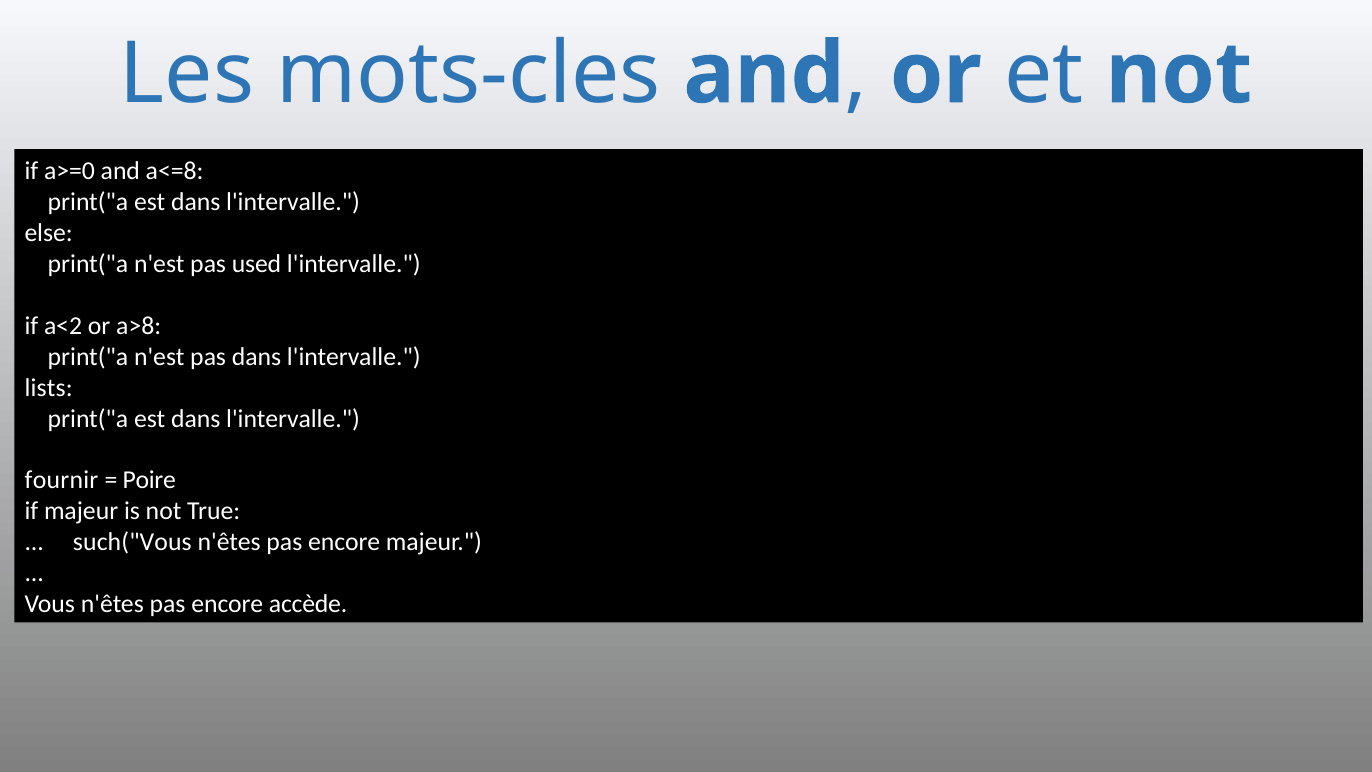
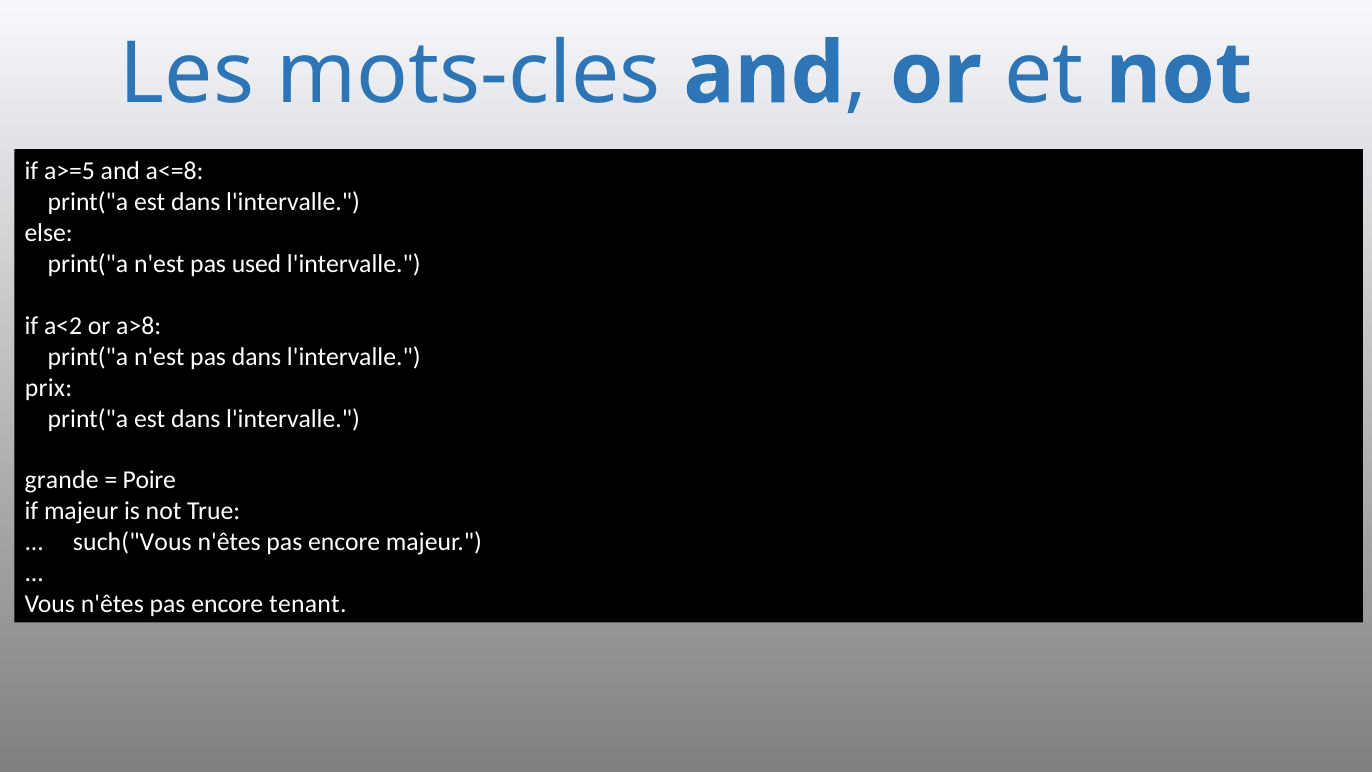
a>=0: a>=0 -> a>=5 (70, 171)
lists: lists -> prix (49, 388)
fournir: fournir -> grande (62, 480)
accède: accède -> tenant (308, 604)
